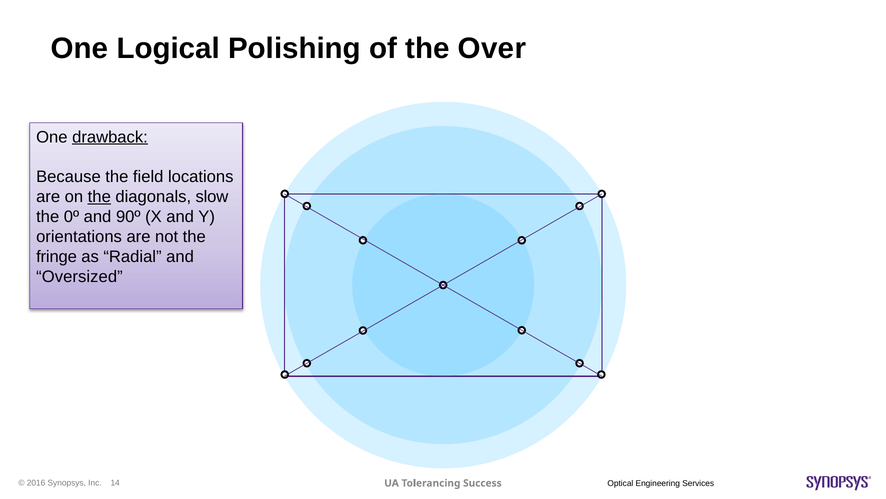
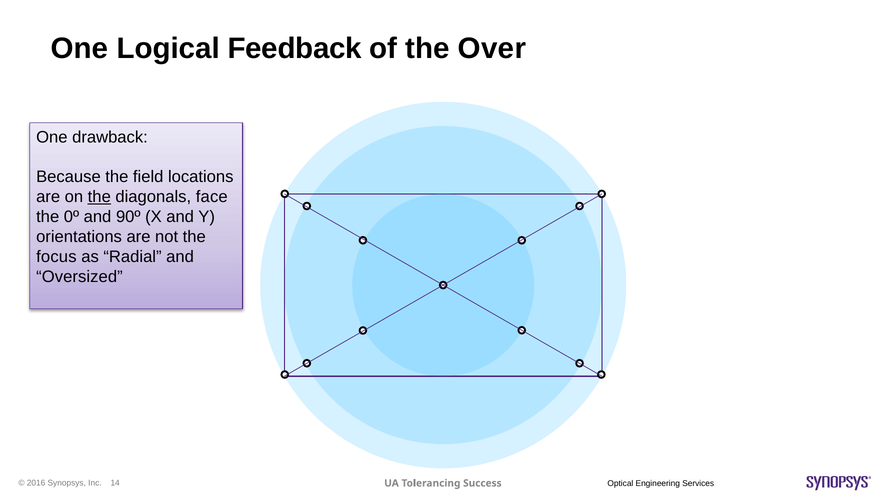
Polishing: Polishing -> Feedback (295, 49)
drawback underline: present -> none (110, 137)
slow: slow -> face (212, 197)
fringe: fringe -> focus (56, 256)
